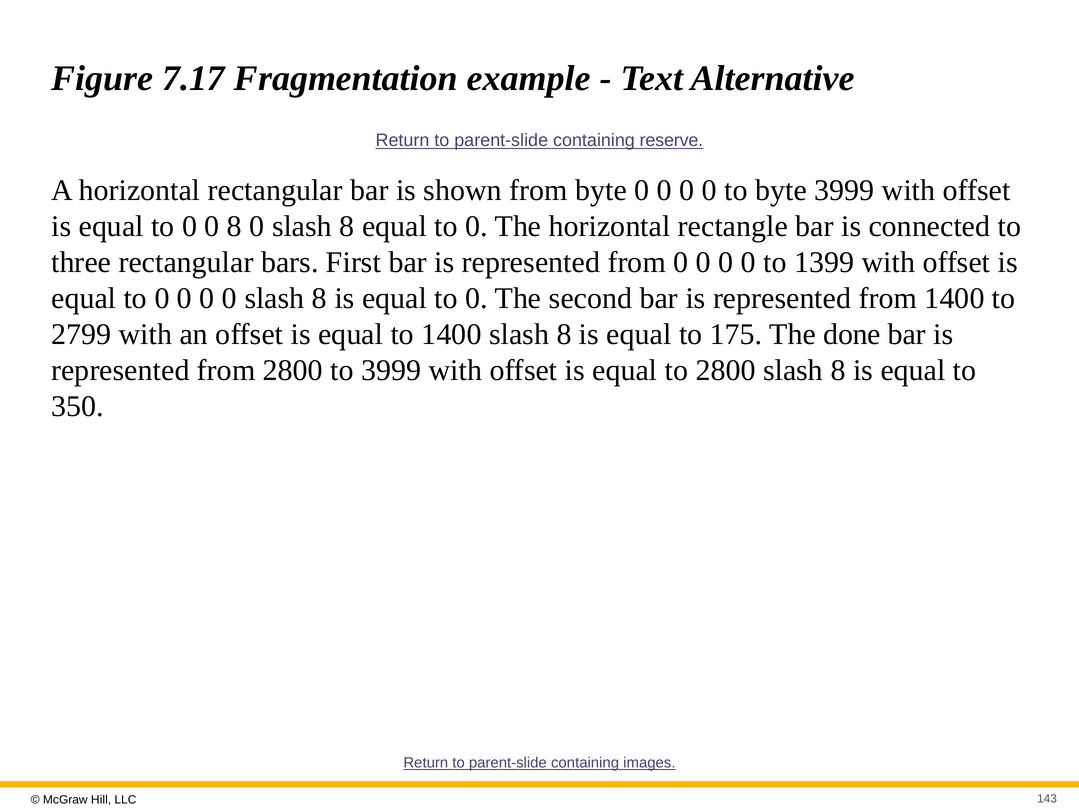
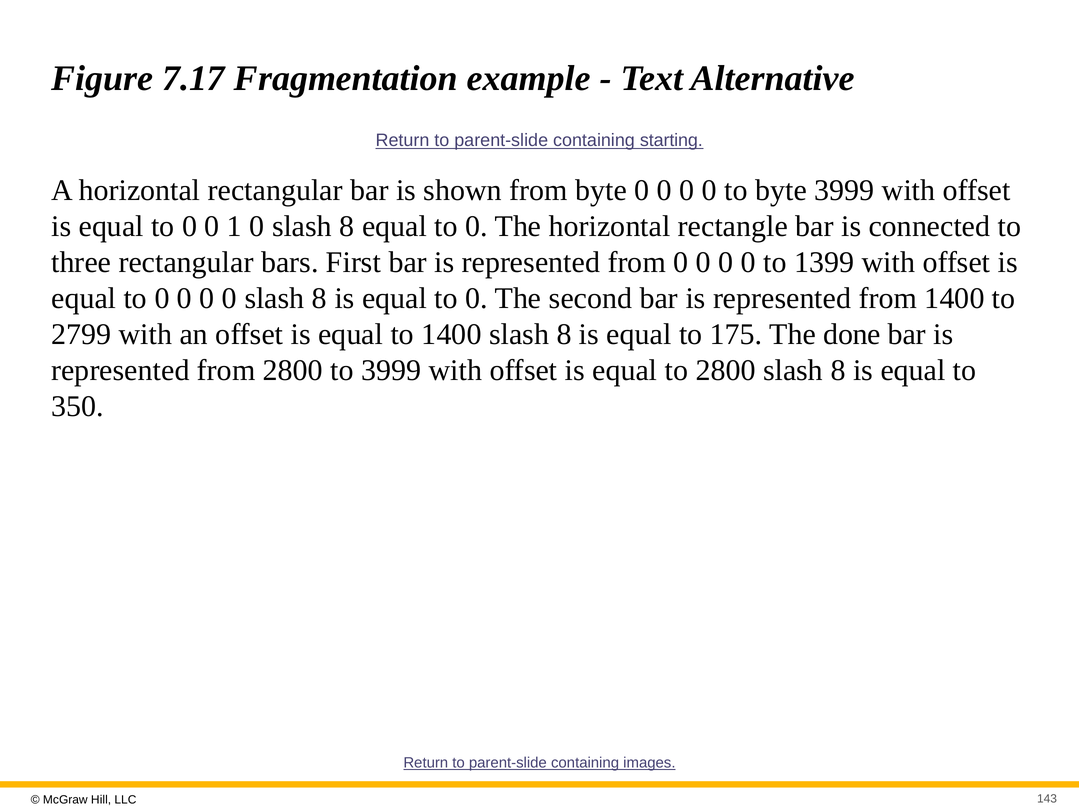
reserve: reserve -> starting (671, 141)
0 8: 8 -> 1 (234, 226)
